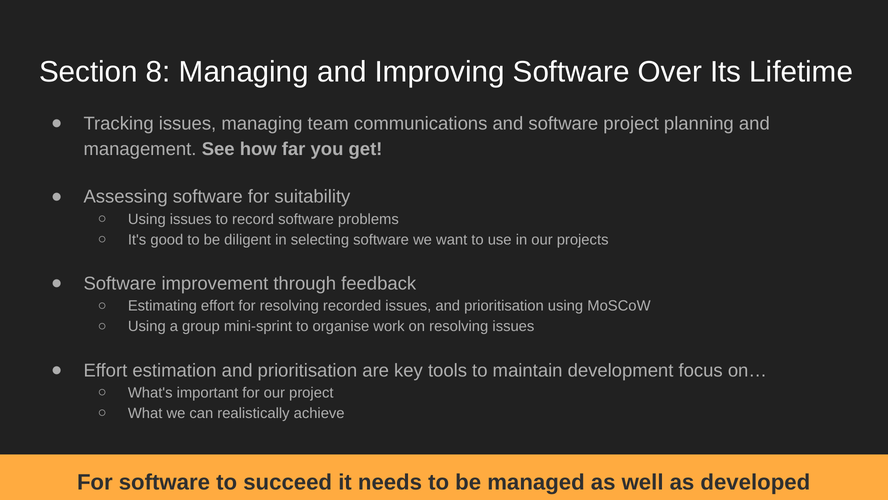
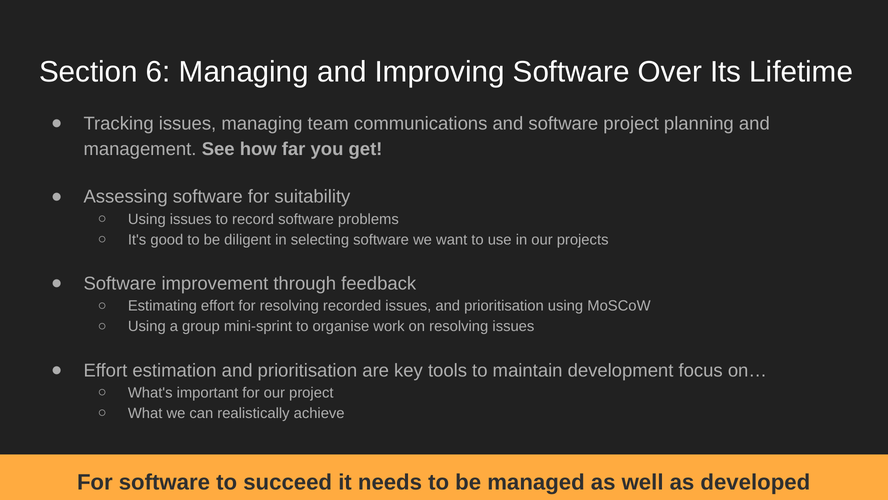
8: 8 -> 6 (158, 72)
